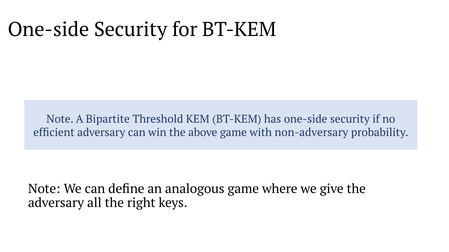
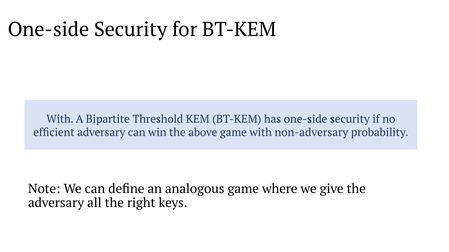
Note: Note -> With (60, 119)
